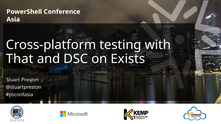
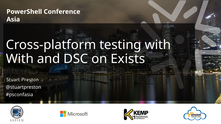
That: That -> With (20, 59)
